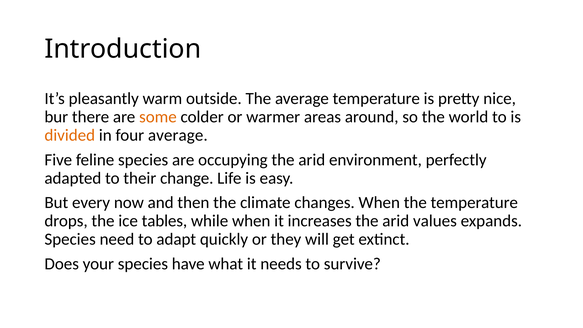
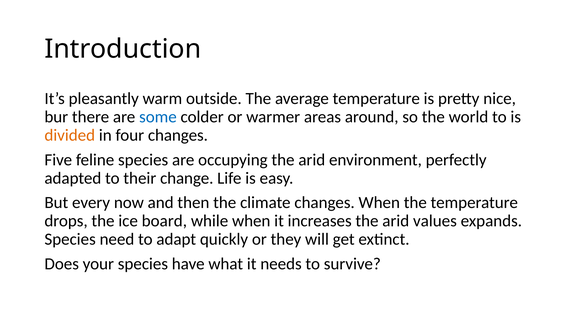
some colour: orange -> blue (158, 117)
four average: average -> changes (178, 135)
tables: tables -> board (164, 221)
